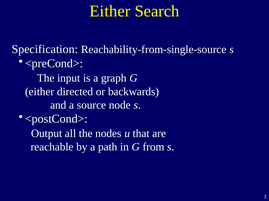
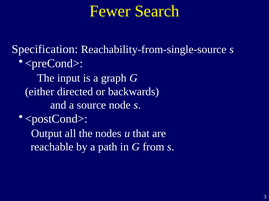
Either: Either -> Fewer (110, 11)
